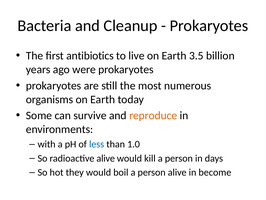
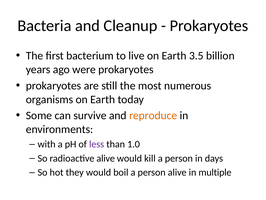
antibiotics: antibiotics -> bacterium (90, 56)
less colour: blue -> purple (97, 144)
become: become -> multiple (215, 172)
